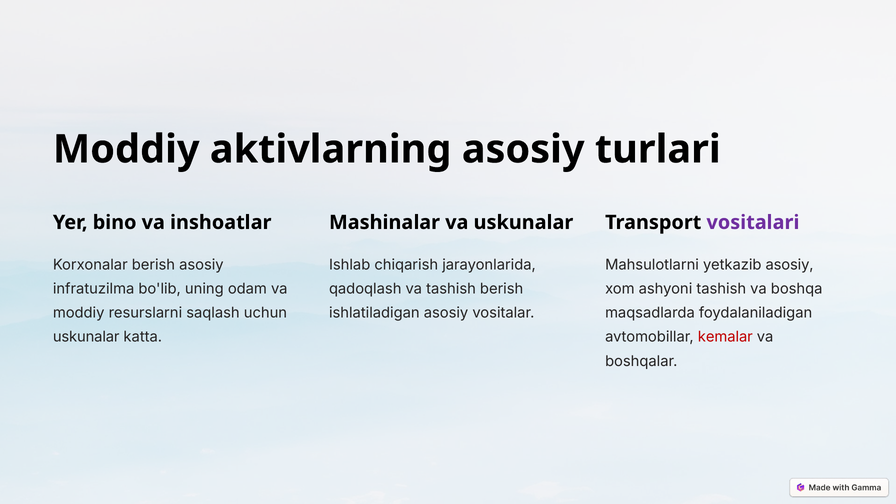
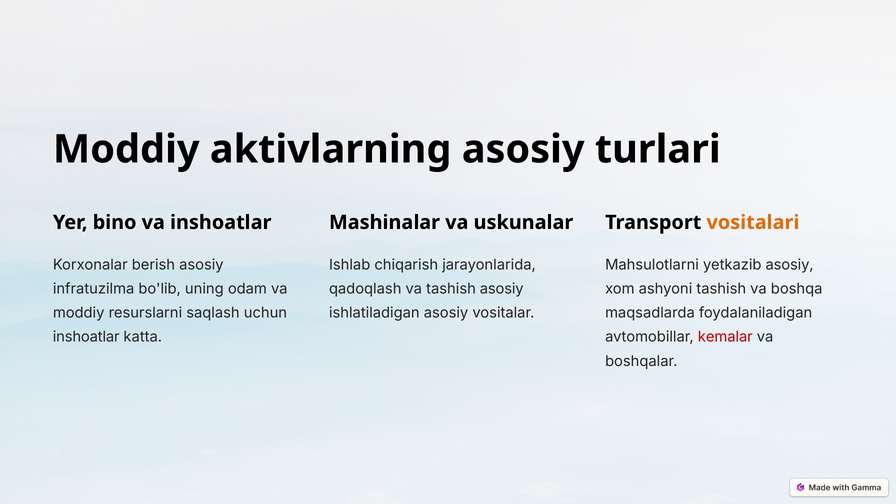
vositalari colour: purple -> orange (753, 222)
tashish berish: berish -> asosiy (502, 289)
uskunalar: uskunalar -> inshoatlar (86, 337)
